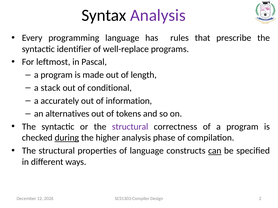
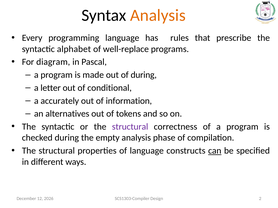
Analysis colour: purple -> orange (158, 15)
identifier: identifier -> alphabet (74, 49)
leftmost: leftmost -> diagram (53, 62)
of length: length -> during (144, 75)
stack: stack -> letter (51, 88)
during underline: present -> none (67, 138)
higher: higher -> empty (108, 138)
